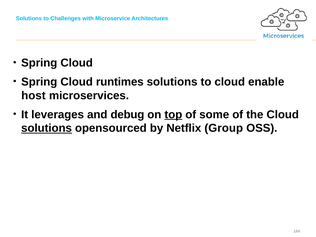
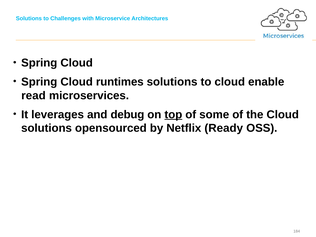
host: host -> read (33, 96)
solutions underline: present -> none (47, 128)
Group: Group -> Ready (224, 128)
